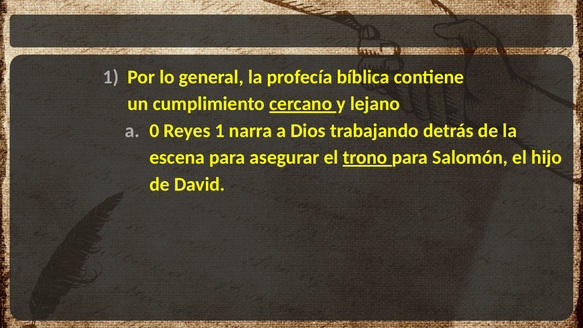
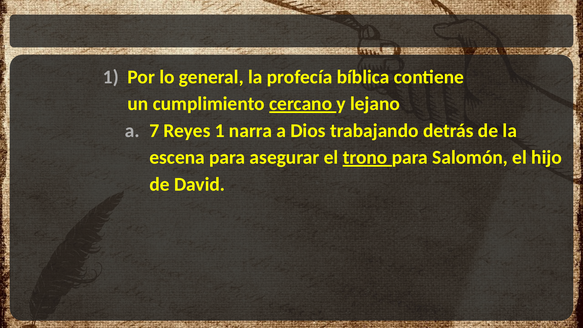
0: 0 -> 7 (154, 131)
